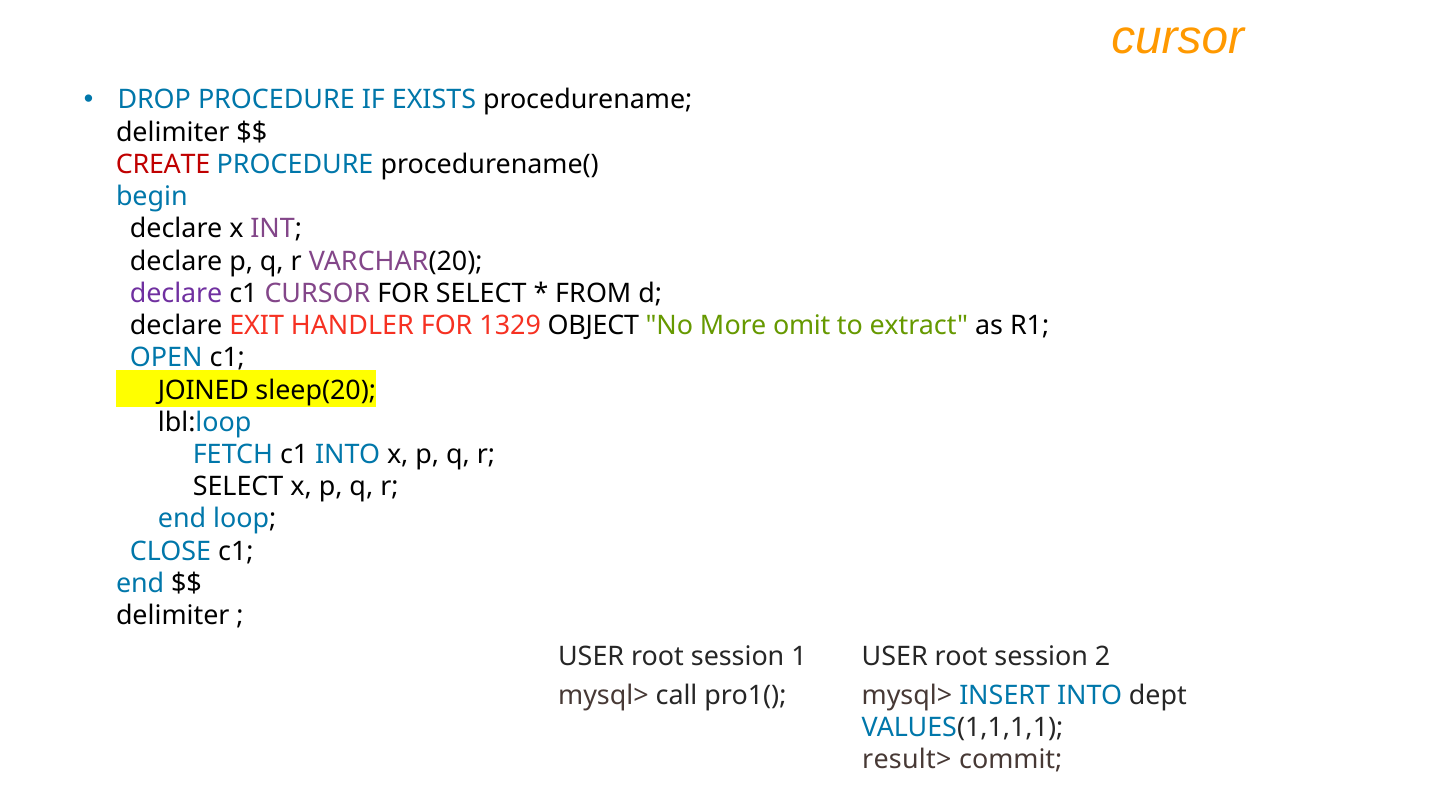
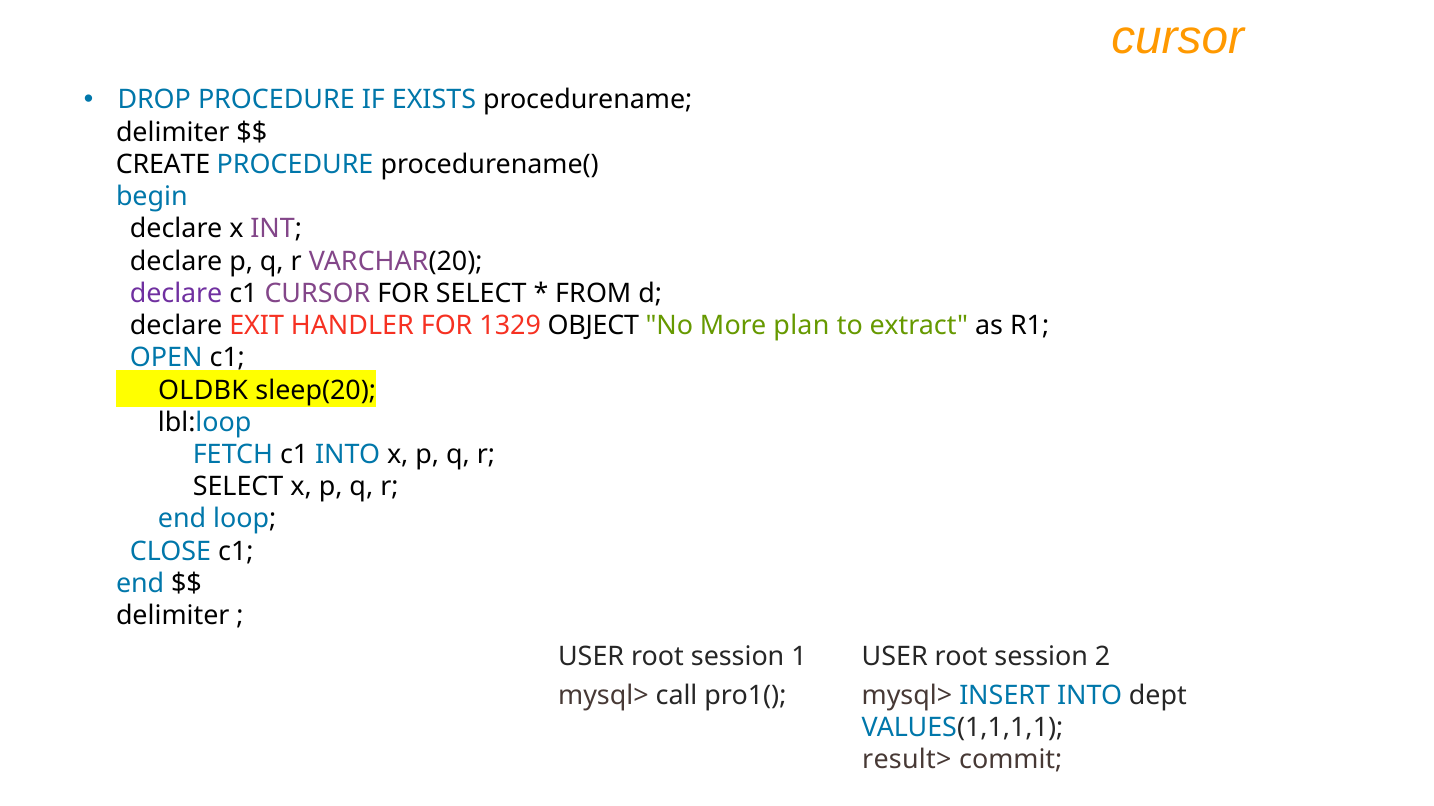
CREATE colour: red -> black (163, 165)
omit: omit -> plan (801, 326)
JOINED: JOINED -> OLDBK (203, 390)
